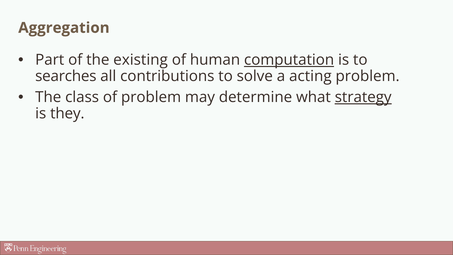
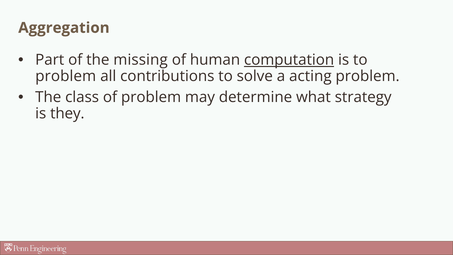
existing: existing -> missing (141, 60)
searches: searches -> problem (66, 76)
strategy underline: present -> none (363, 97)
